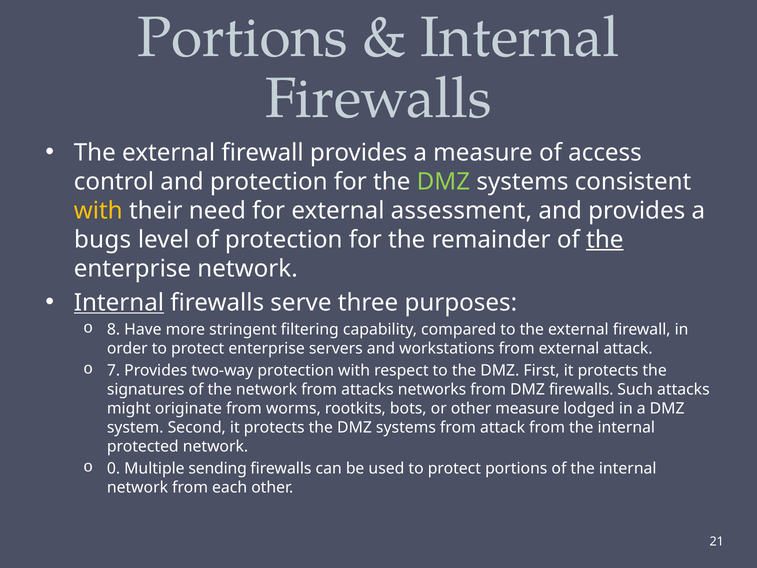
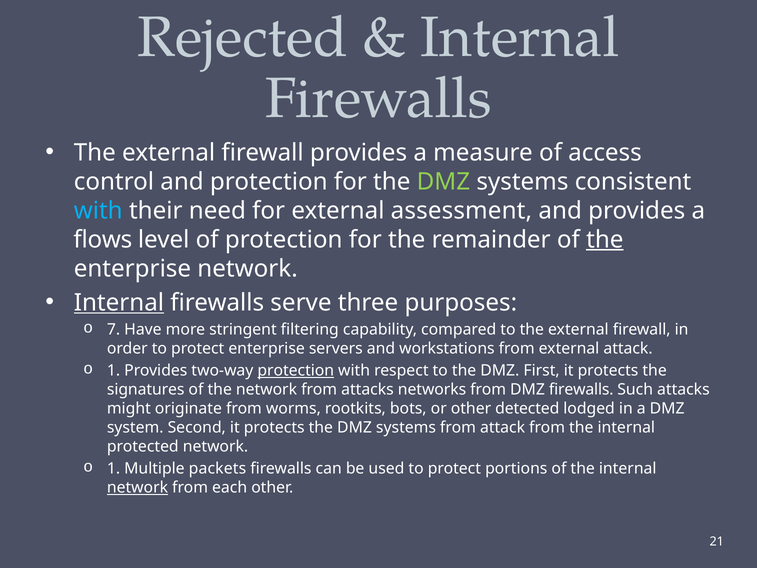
Portions: Portions -> Rejected (243, 38)
with colour: yellow -> light blue (98, 210)
bugs: bugs -> flows (103, 239)
8: 8 -> 7 (114, 329)
7: 7 -> 1 (114, 370)
protection underline: none -> present (296, 370)
other measure: measure -> detected (527, 408)
0: 0 -> 1 (114, 468)
sending: sending -> packets (217, 468)
network underline: none -> present (137, 487)
